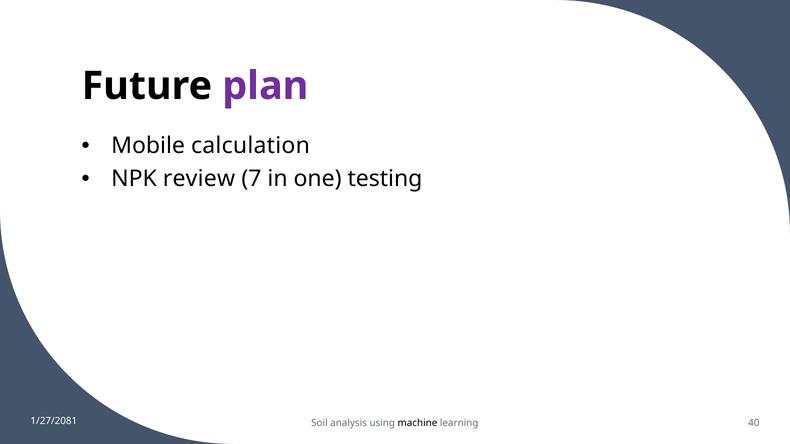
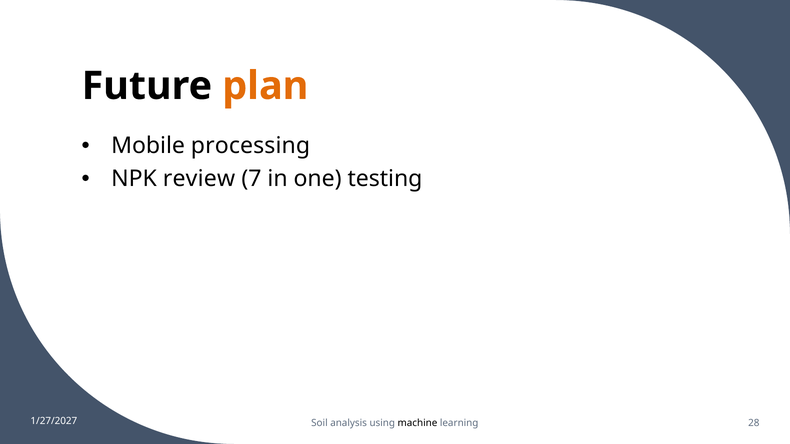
plan colour: purple -> orange (265, 86)
calculation: calculation -> processing (251, 146)
1/27/2081: 1/27/2081 -> 1/27/2027 (54, 421)
40: 40 -> 28 (754, 424)
